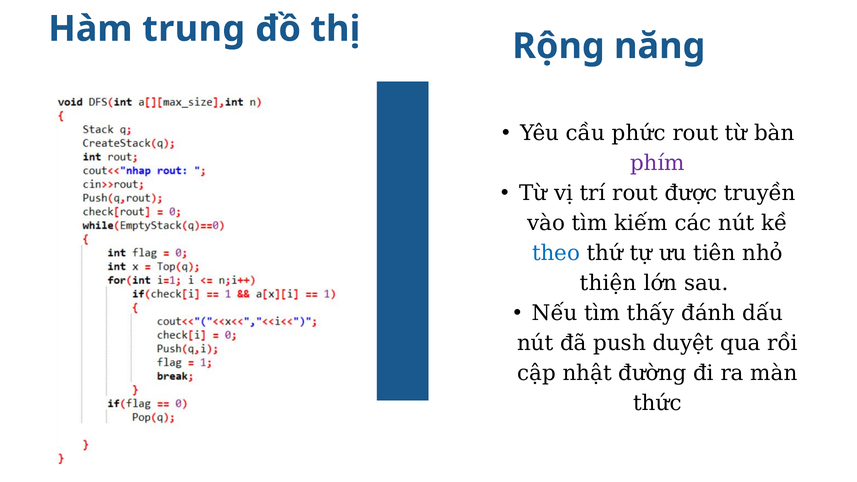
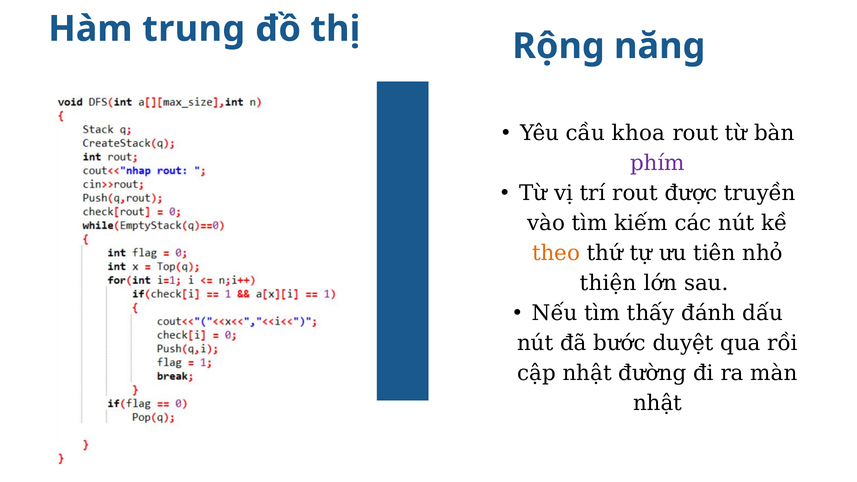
phức: phức -> khoa (639, 133)
theo colour: blue -> orange (556, 253)
push: push -> bước (620, 343)
thức: thức -> nhật (658, 403)
